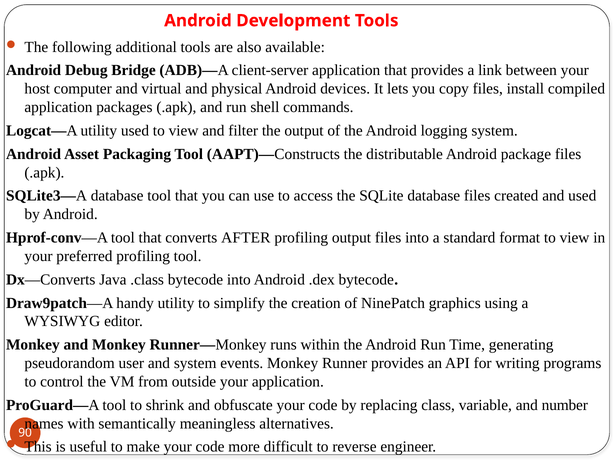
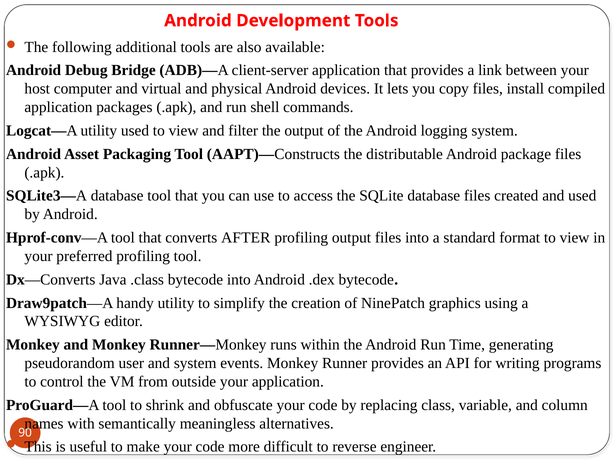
number: number -> column (565, 405)
